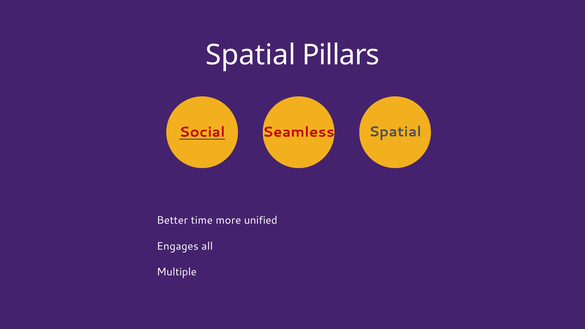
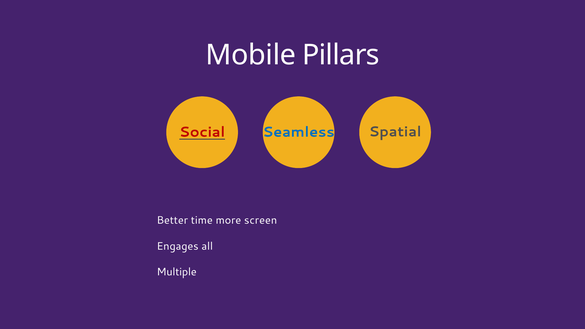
Spatial: Spatial -> Mobile (251, 55)
Seamless colour: red -> blue (299, 132)
unified: unified -> screen (261, 220)
